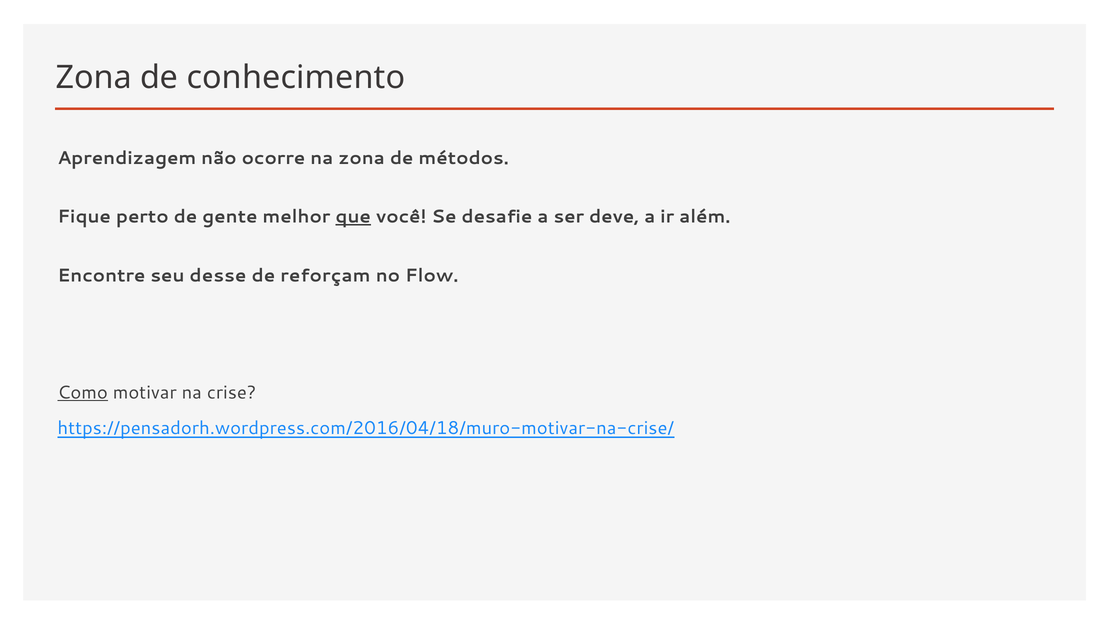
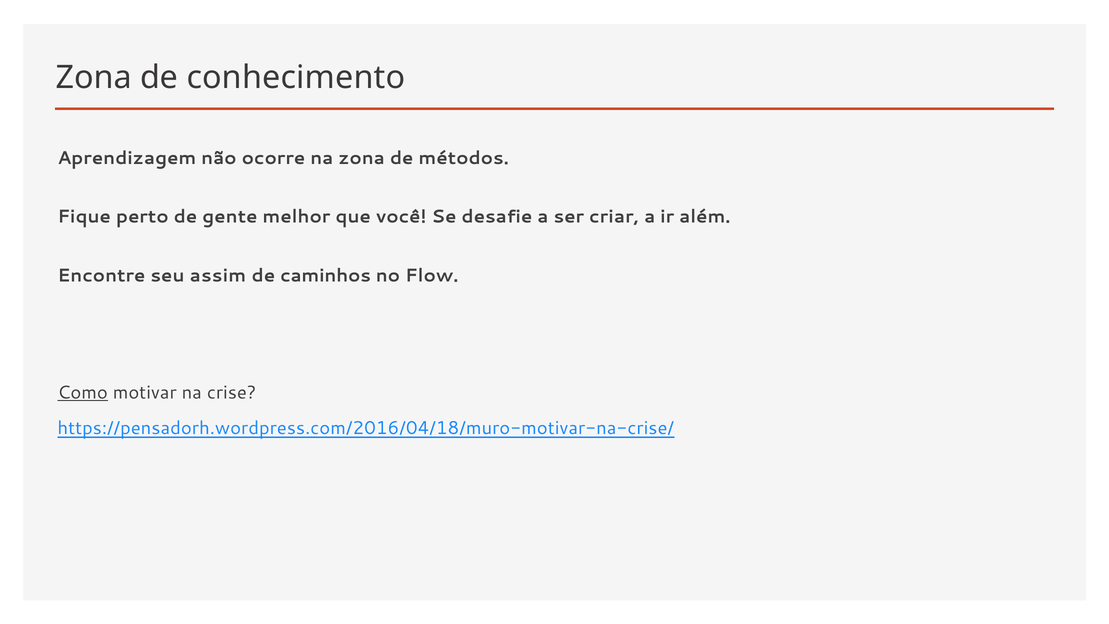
que underline: present -> none (353, 217)
deve: deve -> criar (614, 217)
desse: desse -> assim (218, 275)
reforçam: reforçam -> caminhos (326, 275)
